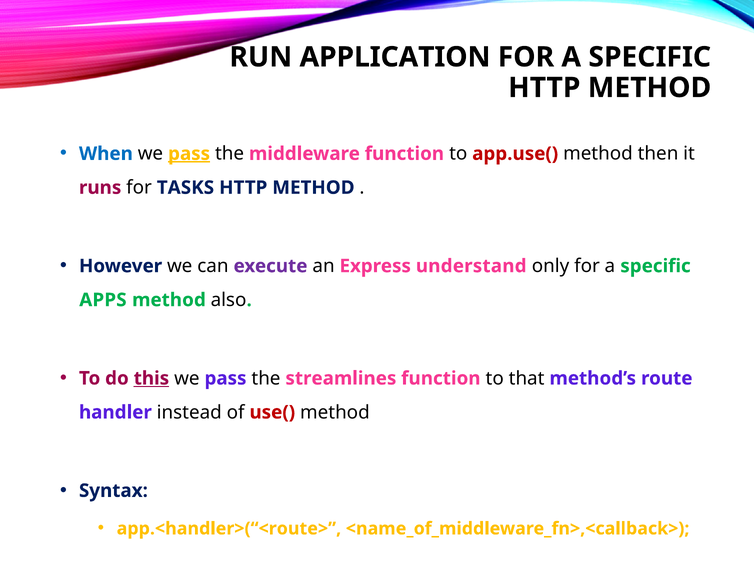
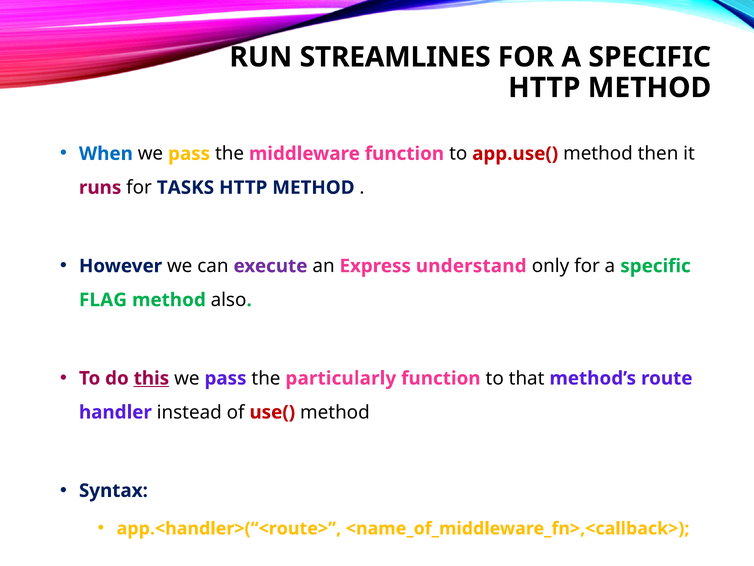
APPLICATION: APPLICATION -> STREAMLINES (395, 57)
pass underline: present -> none (189, 154)
APPS: APPS -> FLAG (103, 300)
streamlines: streamlines -> particularly (341, 378)
